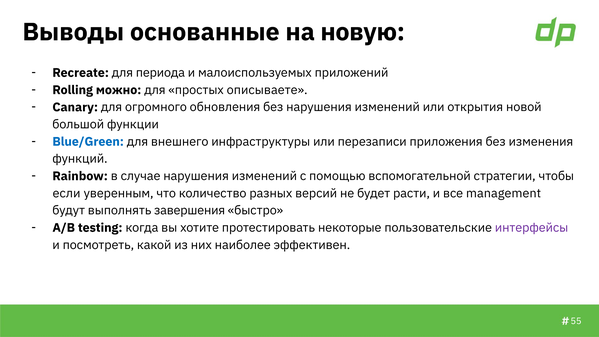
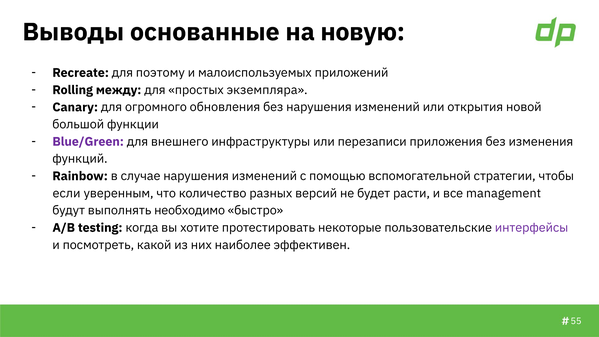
периода: периода -> поэтому (160, 73)
можно: можно -> между (119, 90)
описываете: описываете -> экземпляра (267, 90)
Blue/Green colour: blue -> purple (88, 142)
завершения: завершения -> необходимо (190, 210)
